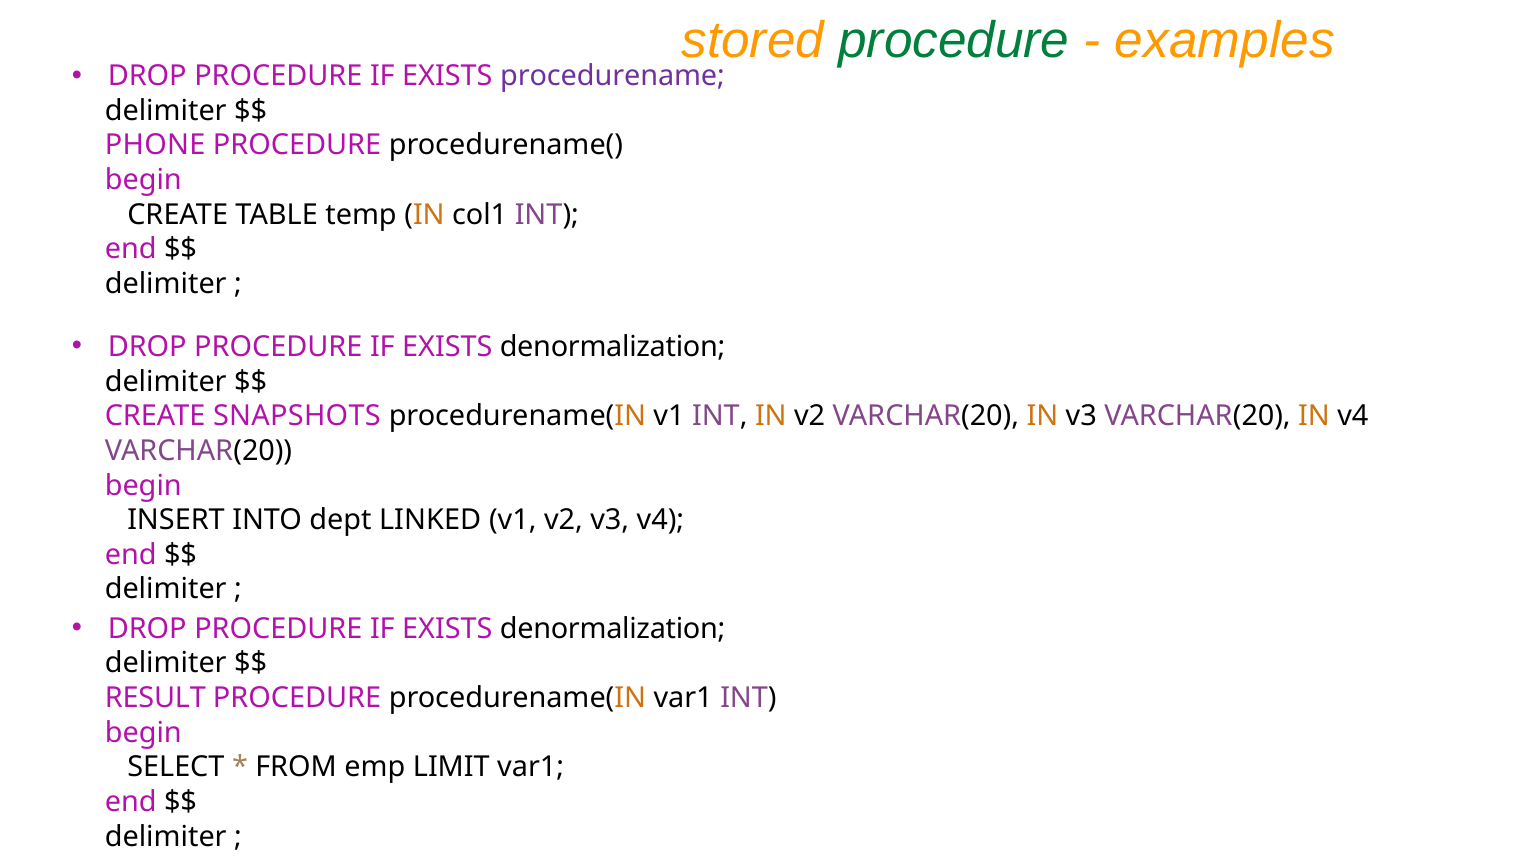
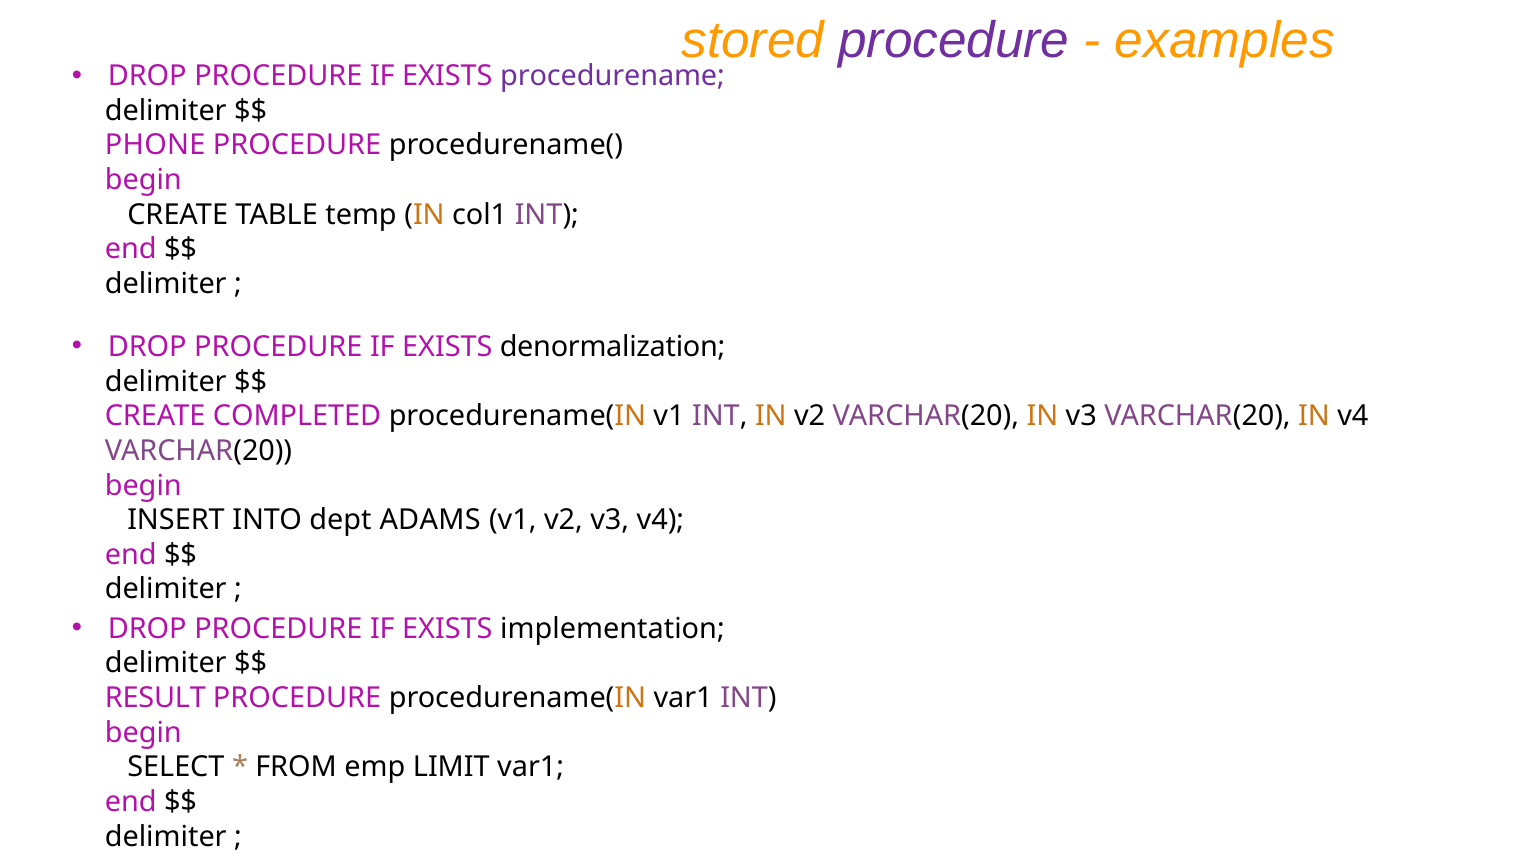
procedure colour: green -> purple (954, 40)
SNAPSHOTS: SNAPSHOTS -> COMPLETED (297, 416)
LINKED: LINKED -> ADAMS (430, 520)
denormalization: denormalization -> implementation (612, 629)
